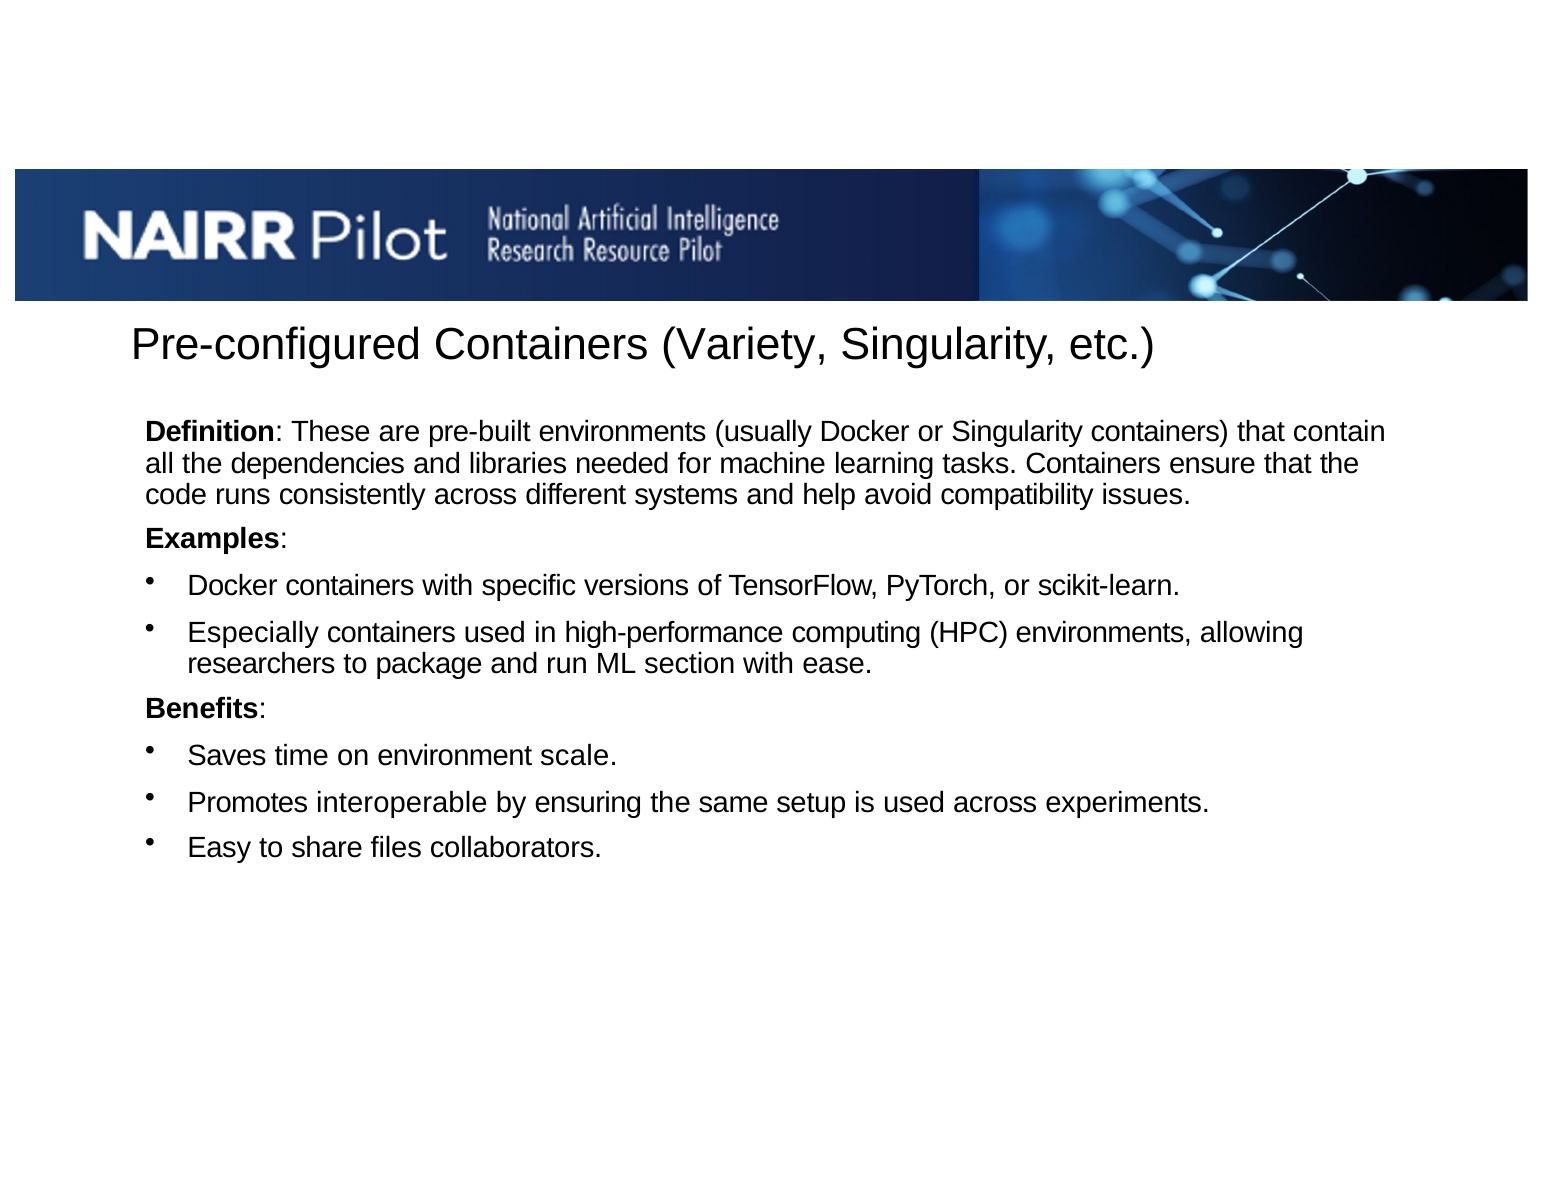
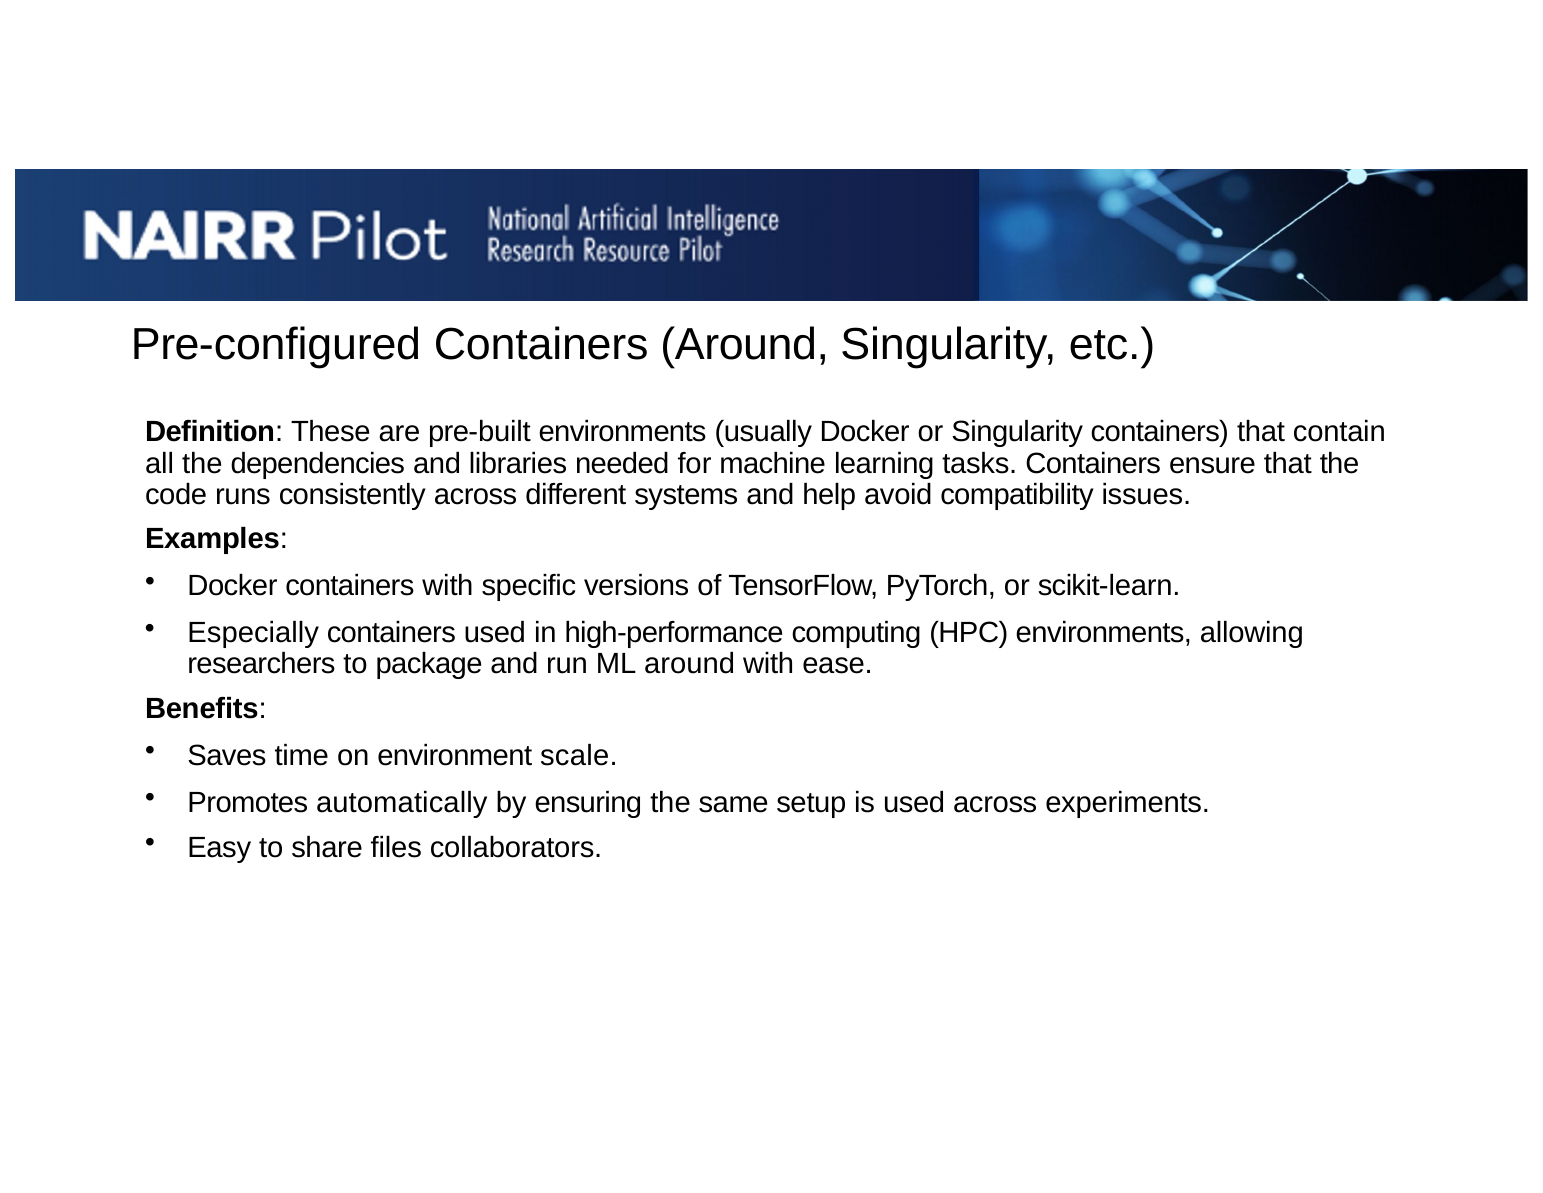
Containers Variety: Variety -> Around (745, 344)
ML section: section -> around (690, 664)
interoperable: interoperable -> automatically (402, 802)
